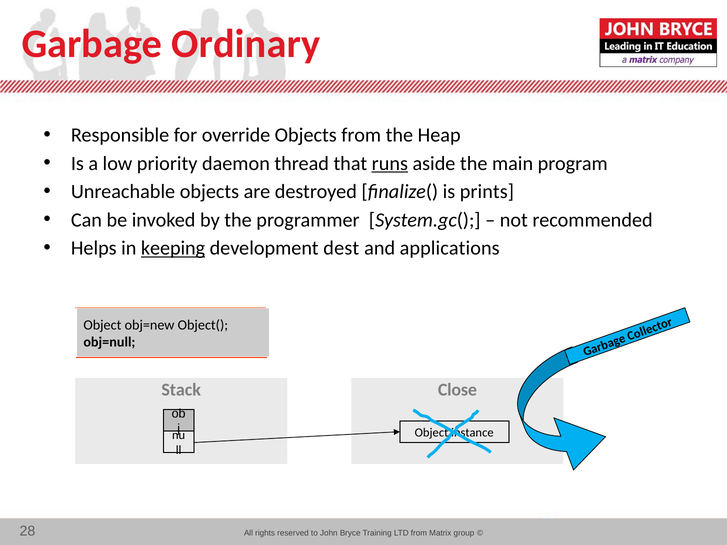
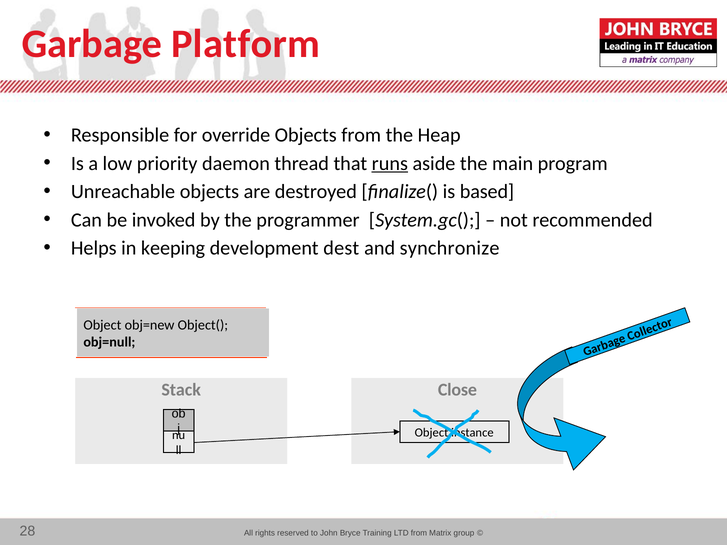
Ordinary: Ordinary -> Platform (246, 44)
prints: prints -> based (487, 192)
keeping underline: present -> none (173, 248)
applications: applications -> synchronize (450, 248)
